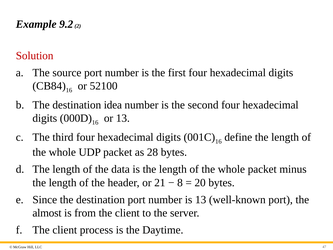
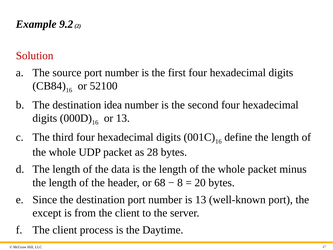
21: 21 -> 68 (160, 182)
almost: almost -> except (47, 213)
